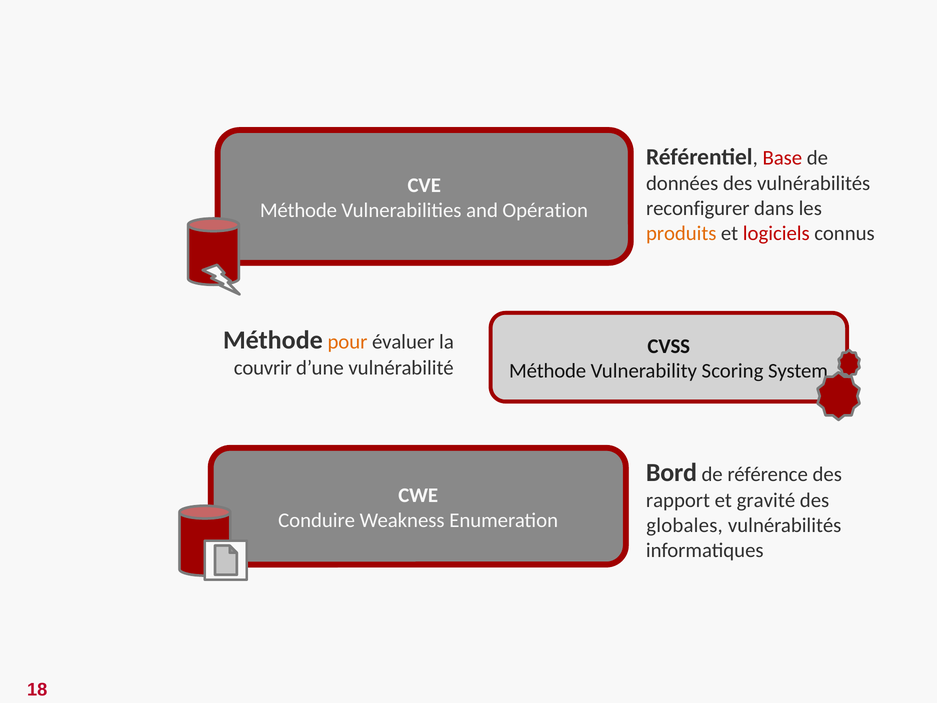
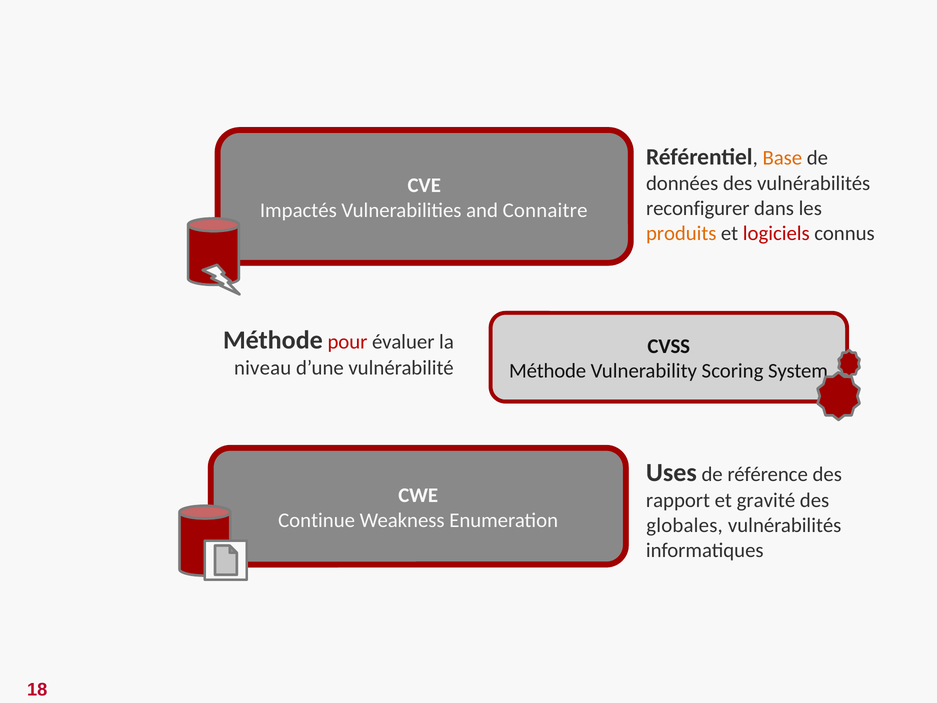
Base colour: red -> orange (782, 158)
Méthode: Méthode -> Impactés (298, 210)
Opération: Opération -> Connaitre (545, 210)
pour colour: orange -> red (347, 342)
couvrir: couvrir -> niveau (263, 368)
Bord: Bord -> Uses (671, 472)
Conduire: Conduire -> Continue (317, 520)
